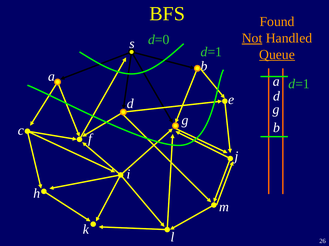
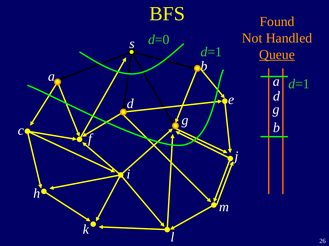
Not underline: present -> none (252, 38)
